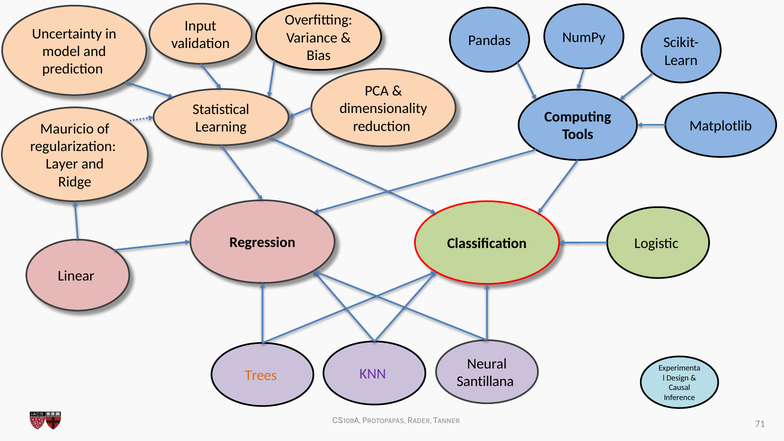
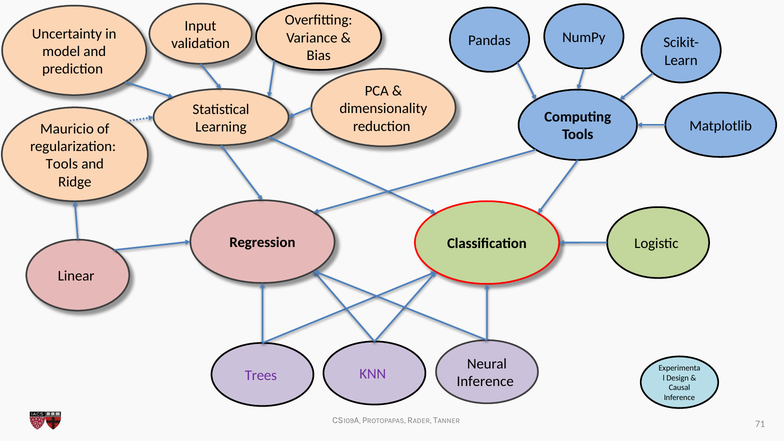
Layer: Layer -> Tools (62, 164)
Trees colour: orange -> purple (261, 375)
Santillana: Santillana -> Inference (485, 382)
